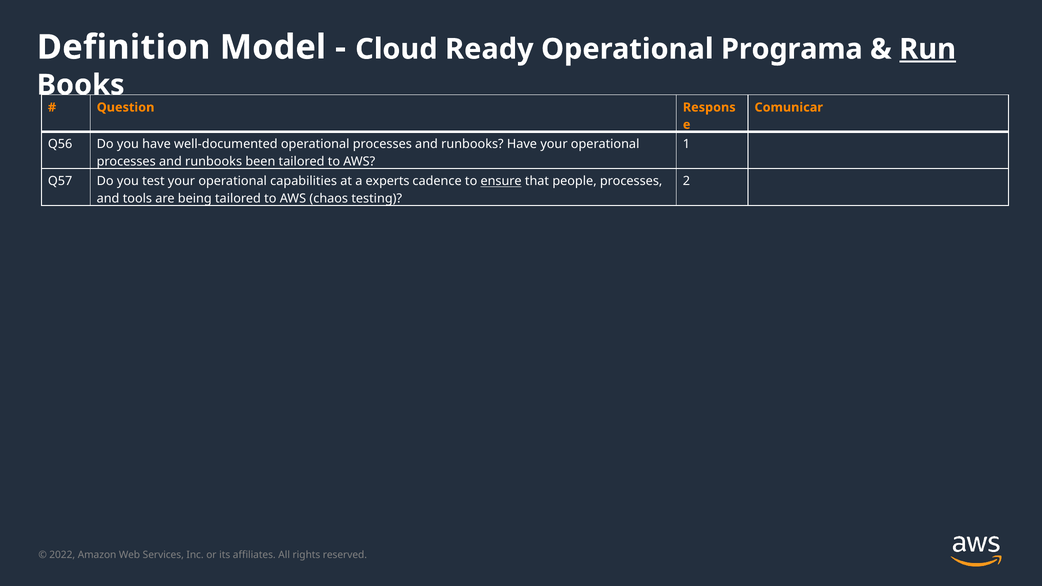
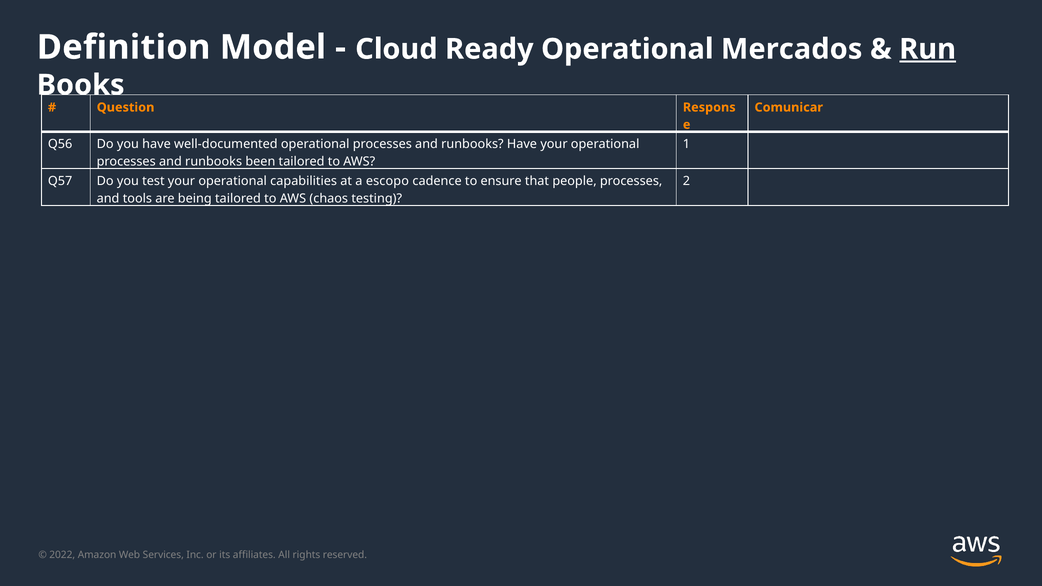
Programa: Programa -> Mercados (792, 49)
experts: experts -> escopo (387, 181)
ensure underline: present -> none (501, 181)
